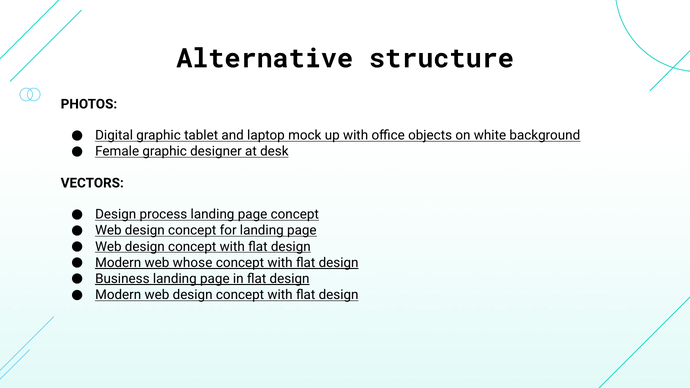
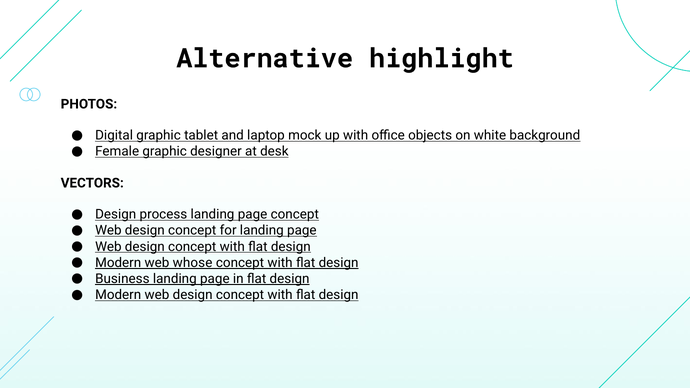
structure: structure -> highlight (441, 58)
